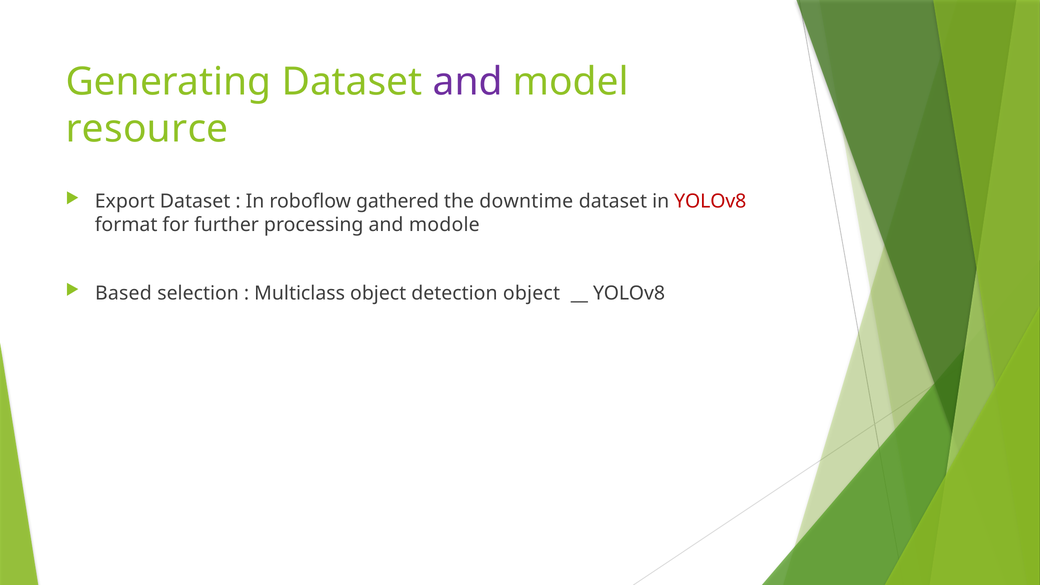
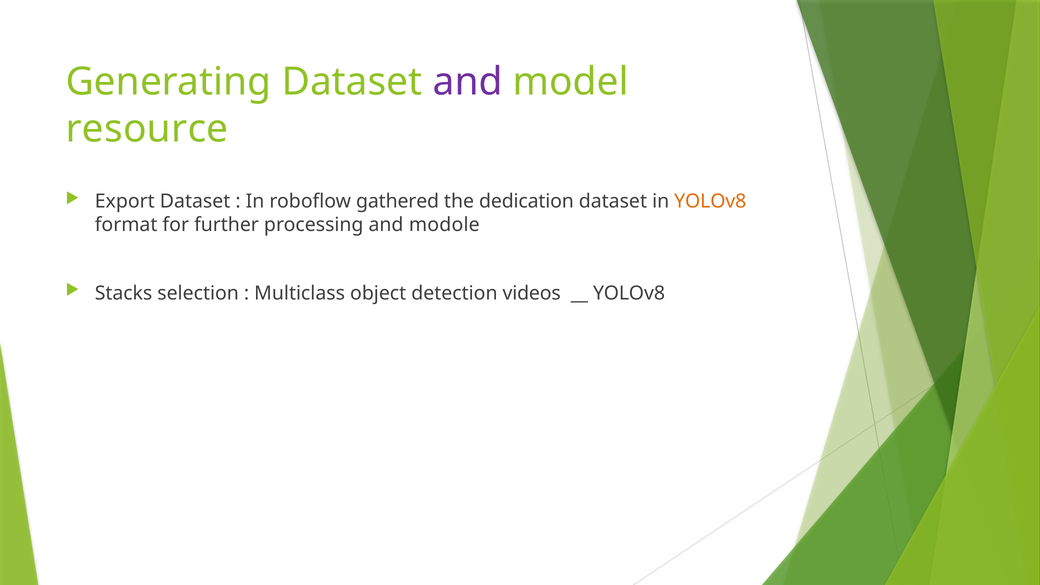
downtime: downtime -> dedication (526, 201)
YOLOv8 colour: red -> orange (710, 201)
Based: Based -> Stacks (124, 293)
detection object: object -> videos (532, 293)
